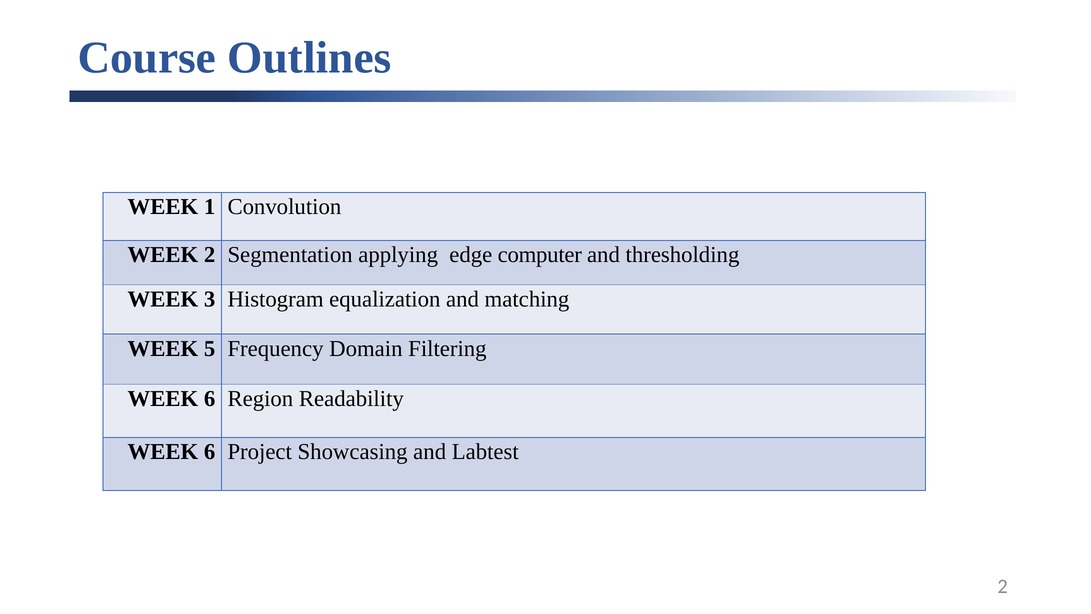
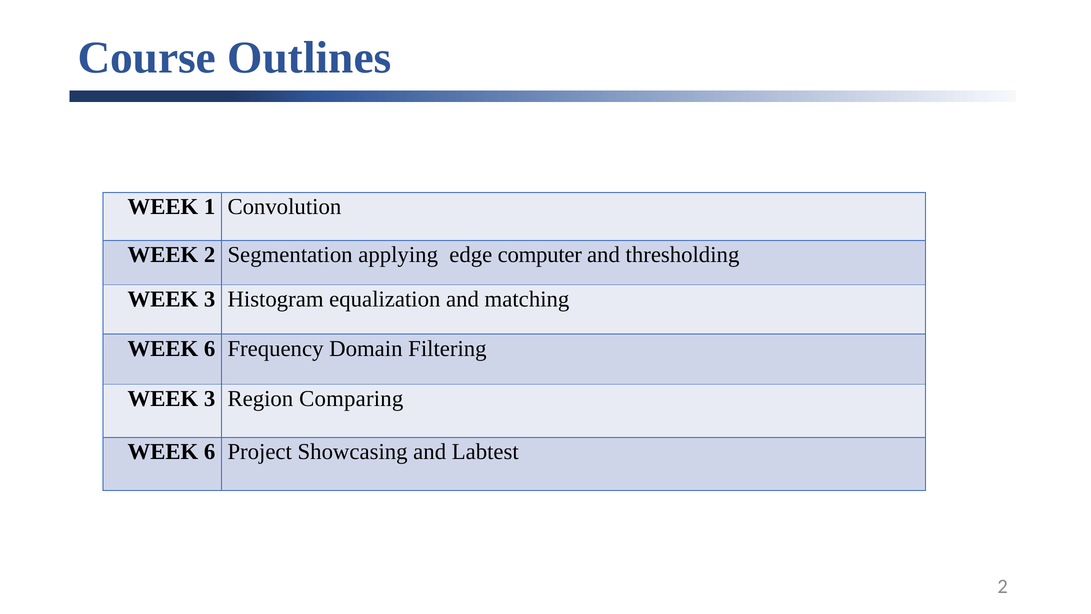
5: 5 -> 6 (210, 348)
6: 6 -> 3 (210, 399)
Readability: Readability -> Comparing (351, 399)
